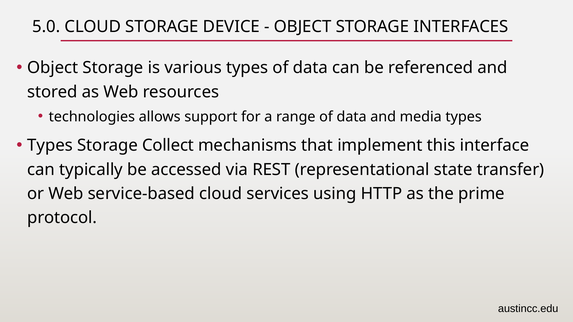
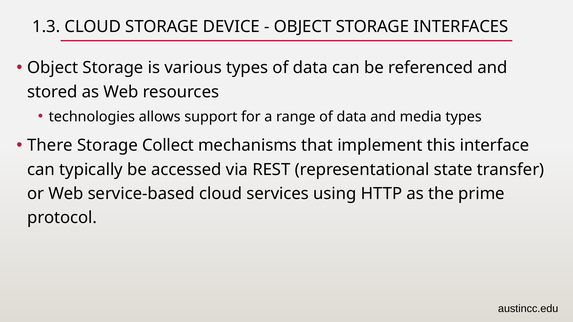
5.0: 5.0 -> 1.3 (46, 27)
Types: Types -> There (50, 146)
